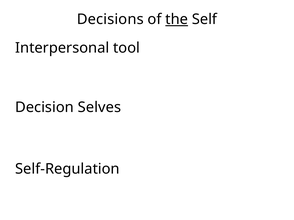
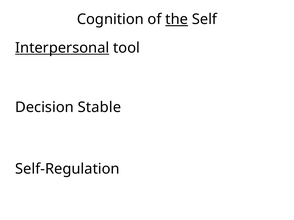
Decisions: Decisions -> Cognition (110, 19)
Interpersonal underline: none -> present (62, 48)
Selves: Selves -> Stable (99, 107)
